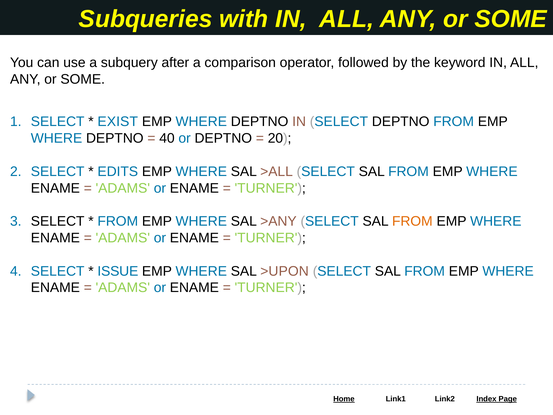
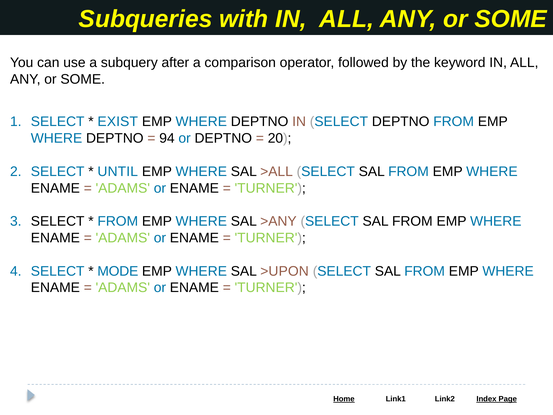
40: 40 -> 94 (167, 138)
EDITS: EDITS -> UNTIL (118, 171)
FROM colour: orange -> black (412, 221)
ISSUE: ISSUE -> MODE (118, 271)
